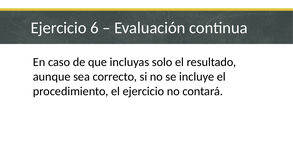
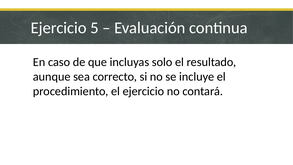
6: 6 -> 5 (94, 28)
